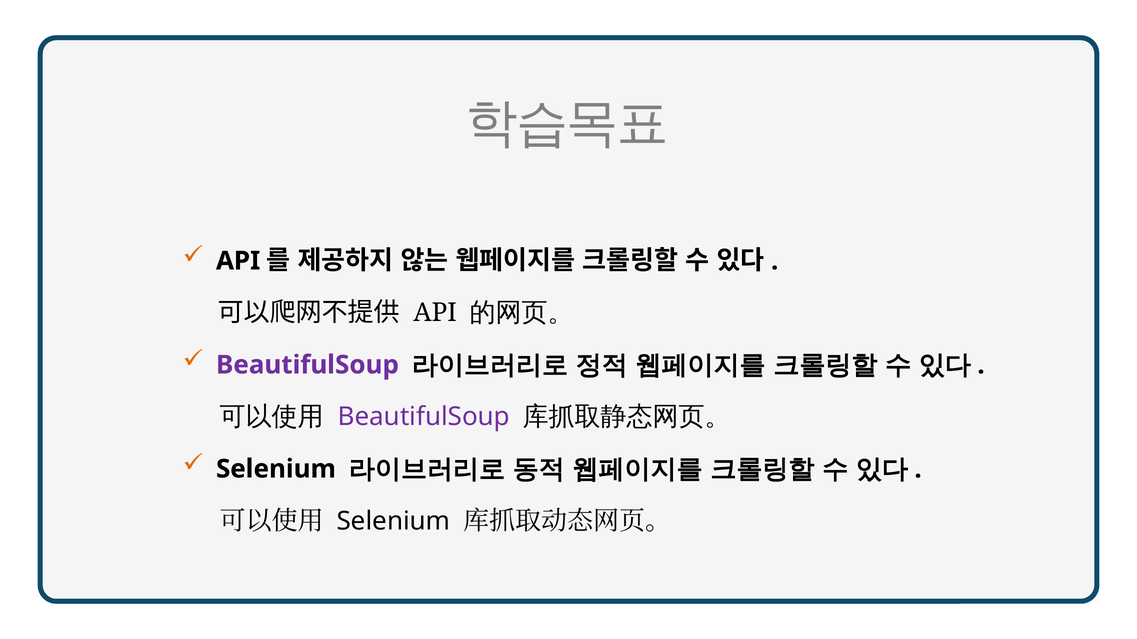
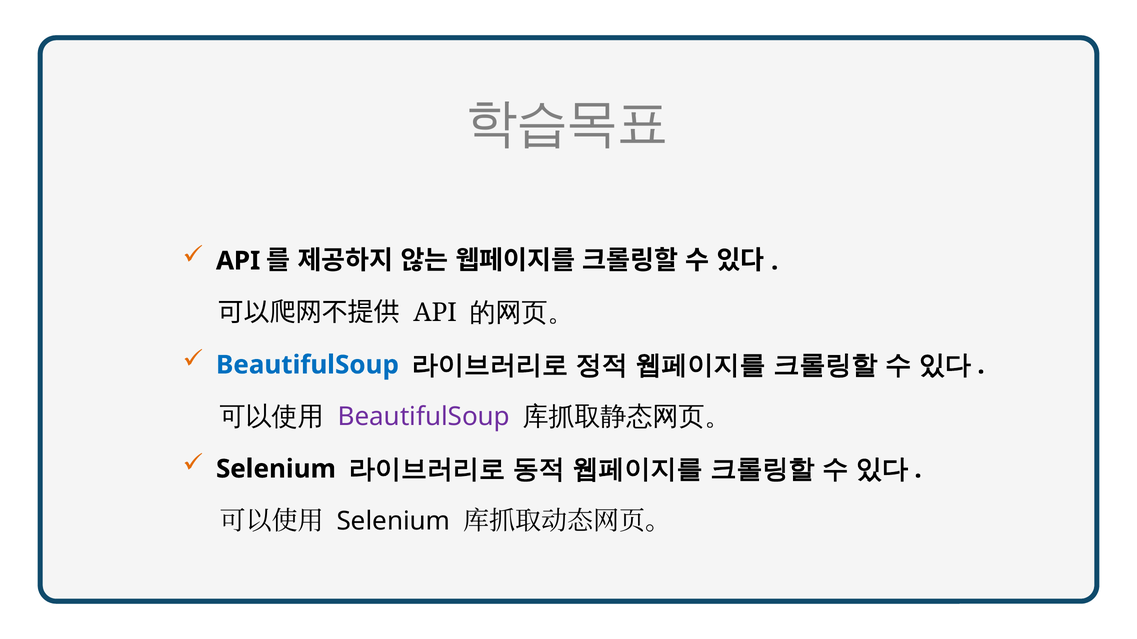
BeautifulSoup colour: purple -> blue (307, 365)
